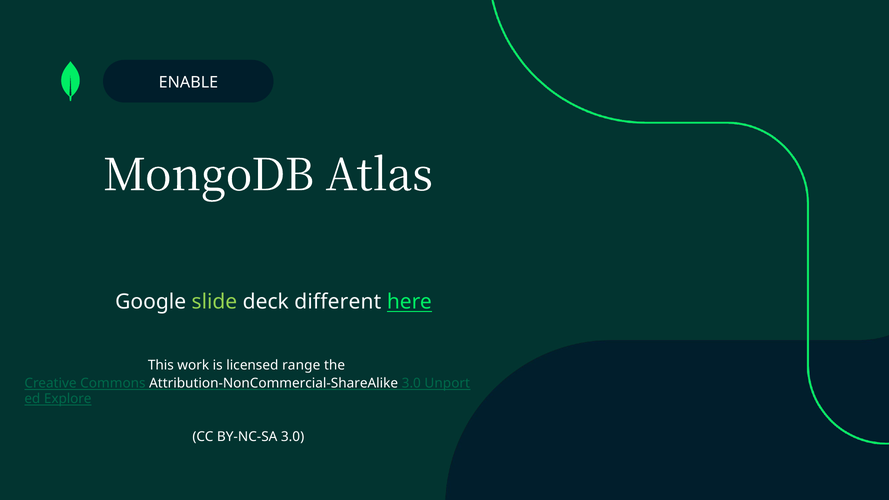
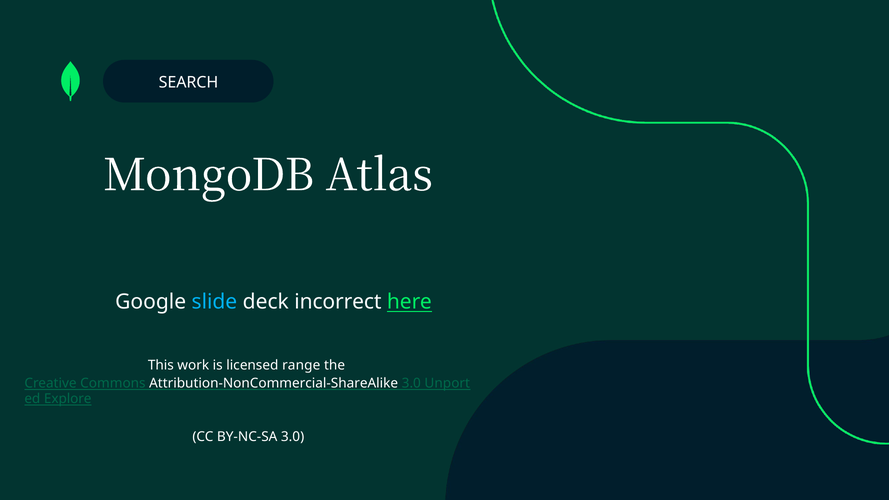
ENABLE: ENABLE -> SEARCH (189, 82)
slide colour: light green -> light blue (214, 302)
different: different -> incorrect (338, 302)
